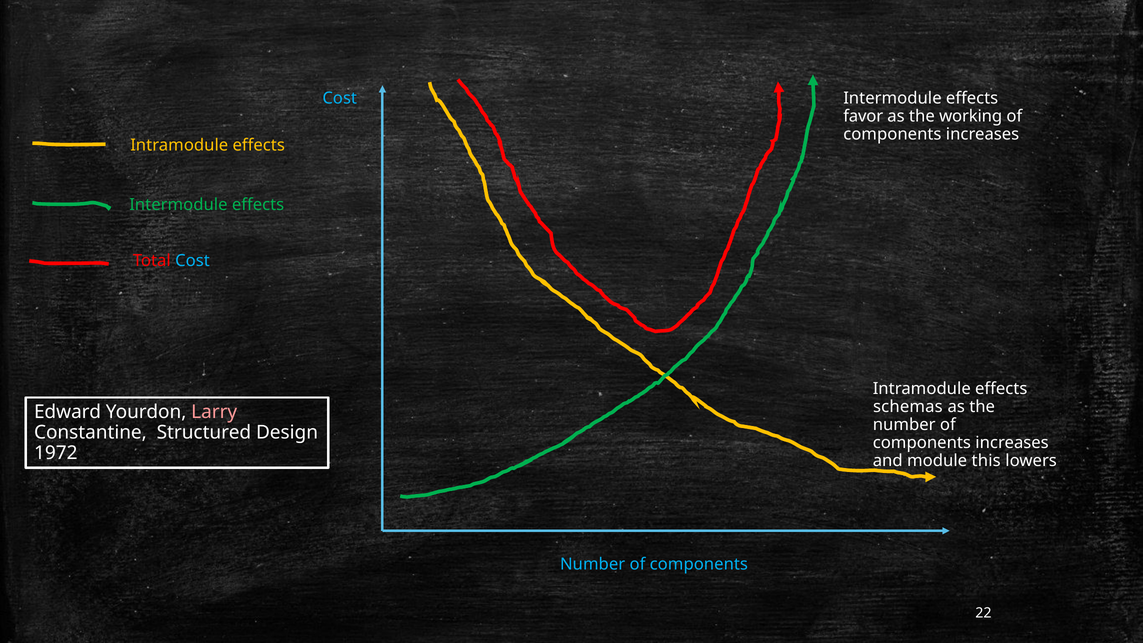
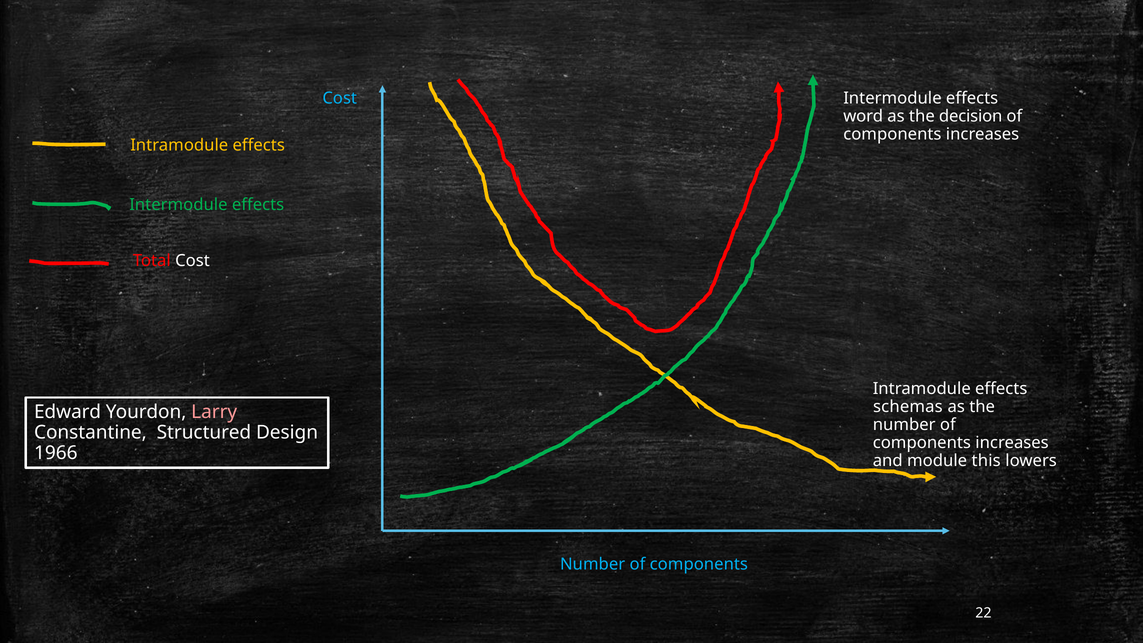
favor: favor -> word (863, 116)
working: working -> decision (971, 116)
Cost colour: light blue -> white (192, 261)
1972: 1972 -> 1966 (56, 453)
